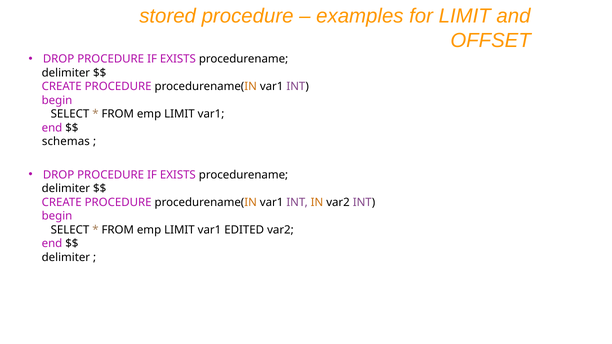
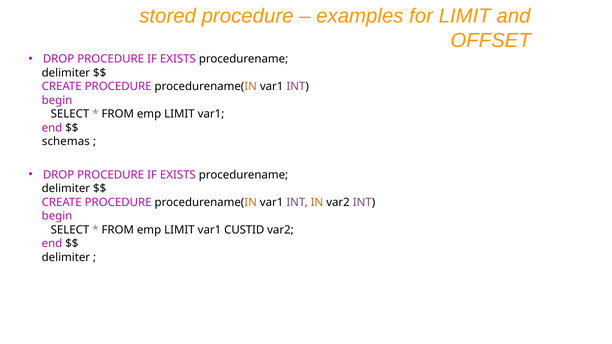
EDITED: EDITED -> CUSTID (244, 230)
